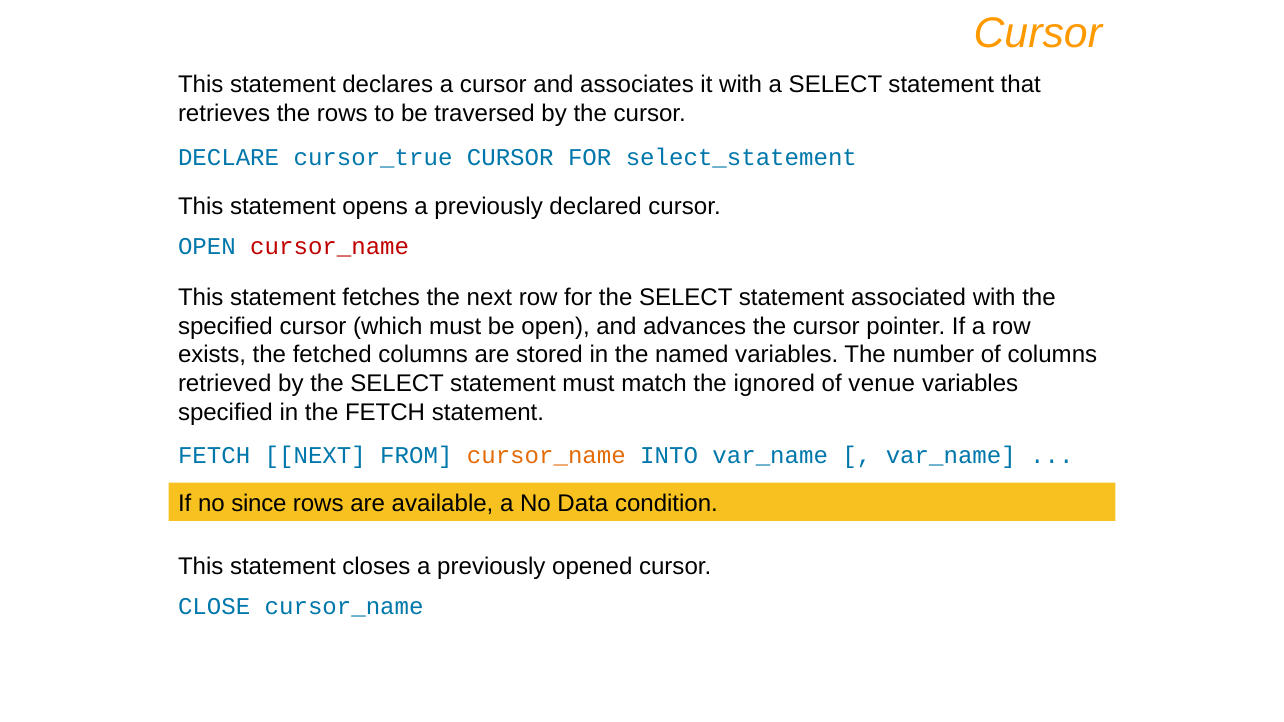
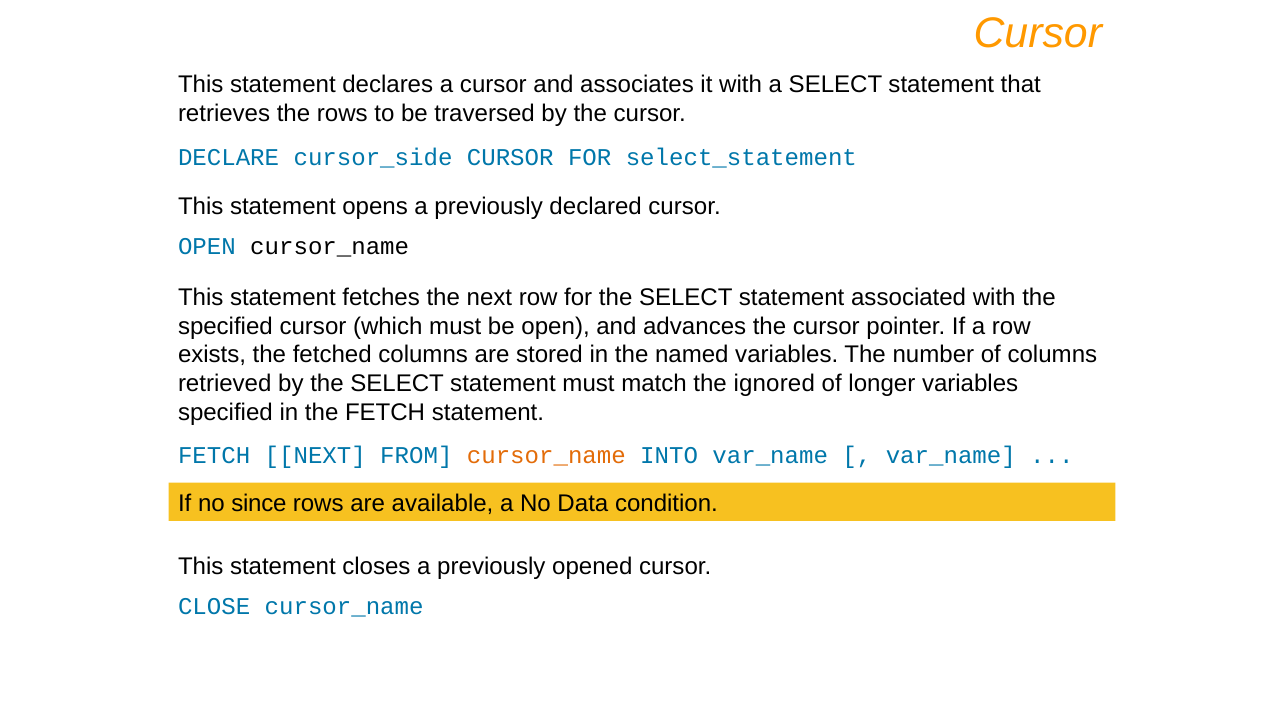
cursor_true: cursor_true -> cursor_side (373, 157)
cursor_name colour: red -> black (330, 247)
venue: venue -> longer (882, 384)
